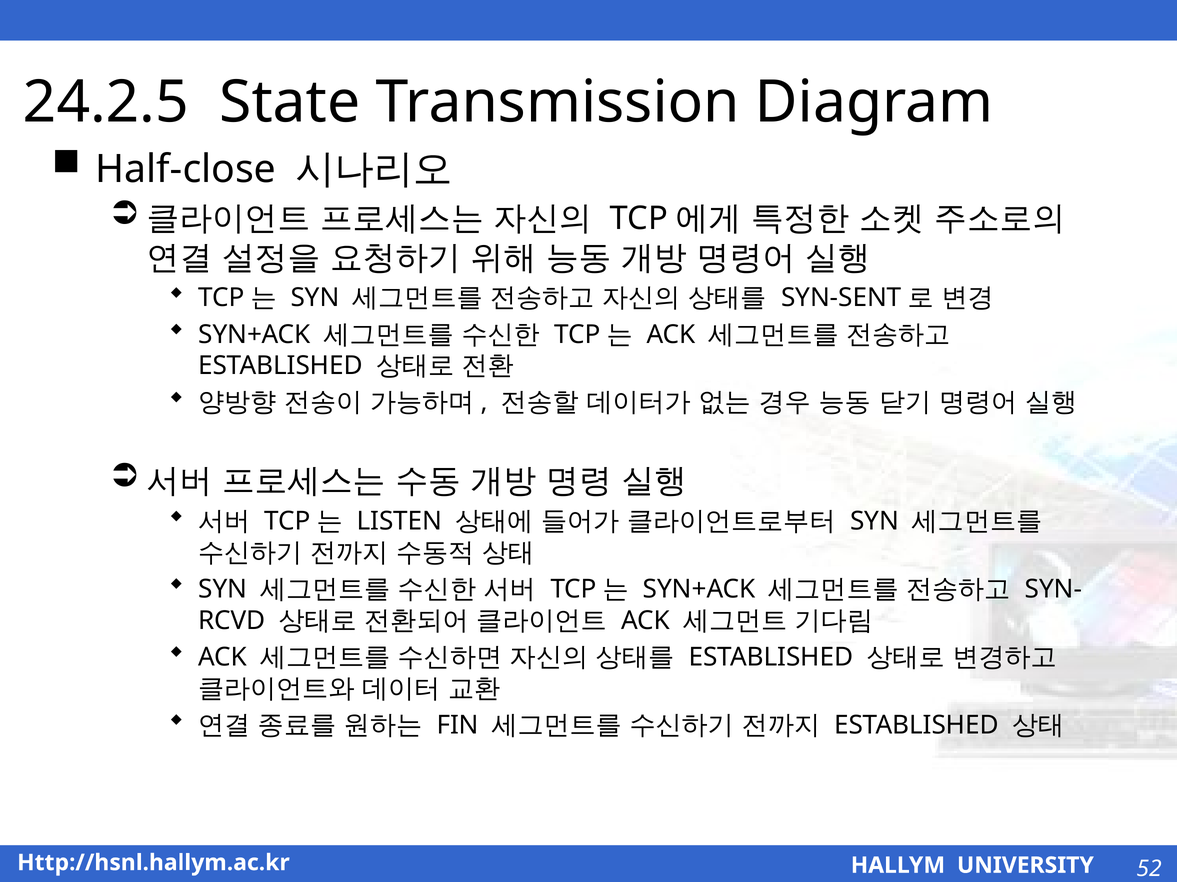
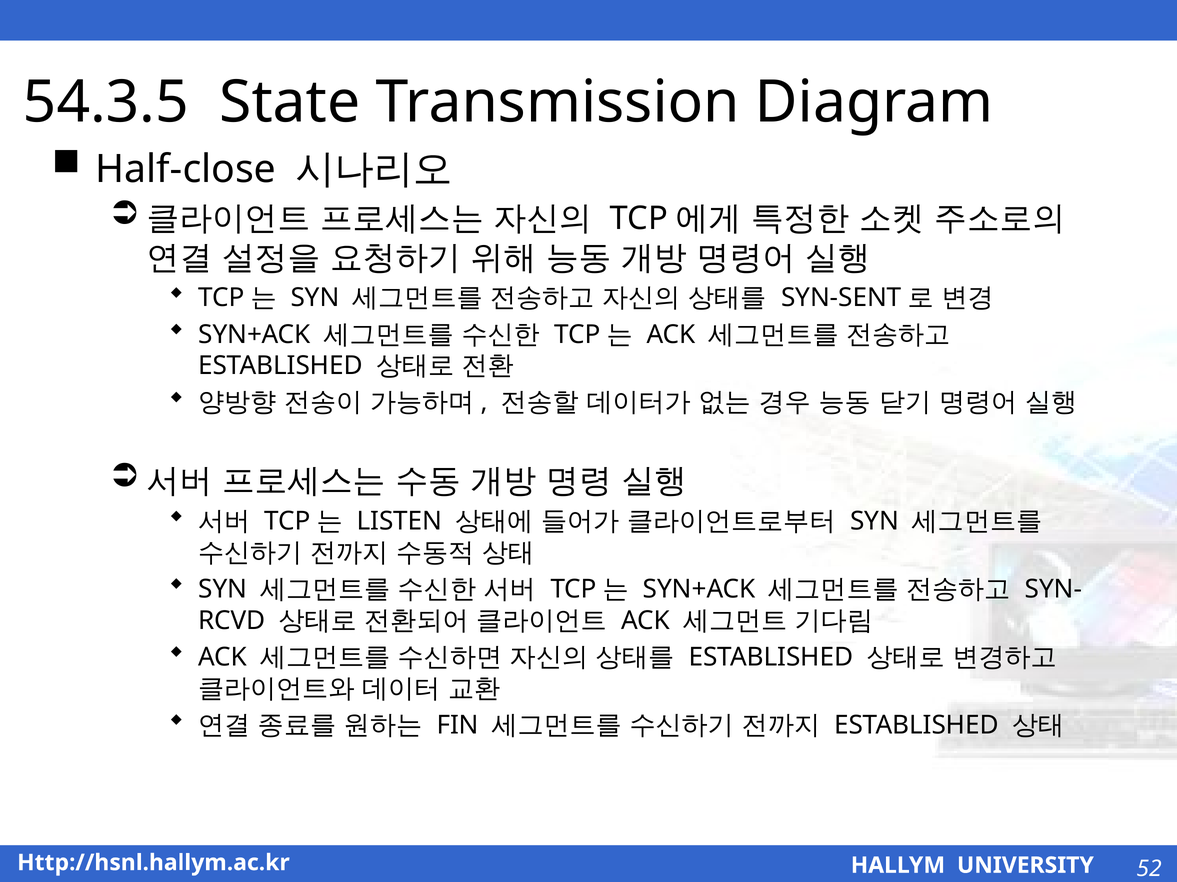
24.2.5: 24.2.5 -> 54.3.5 (106, 102)
